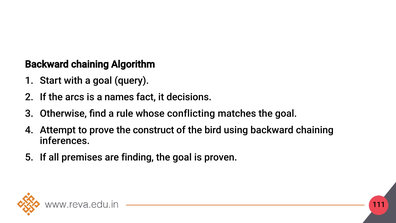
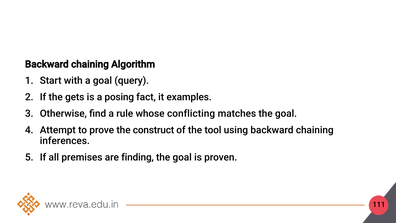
arcs: arcs -> gets (75, 97)
names: names -> posing (119, 97)
decisions: decisions -> examples (189, 97)
bird: bird -> tool (213, 130)
